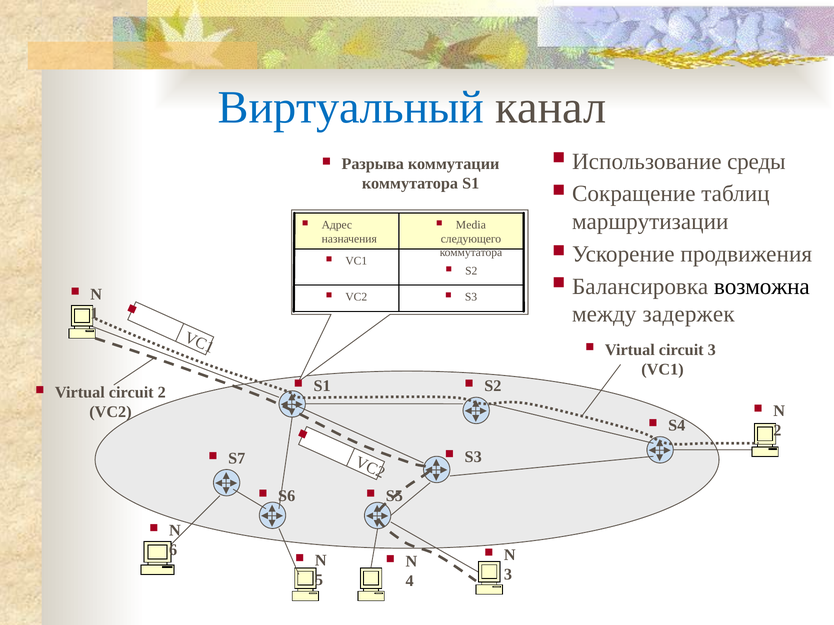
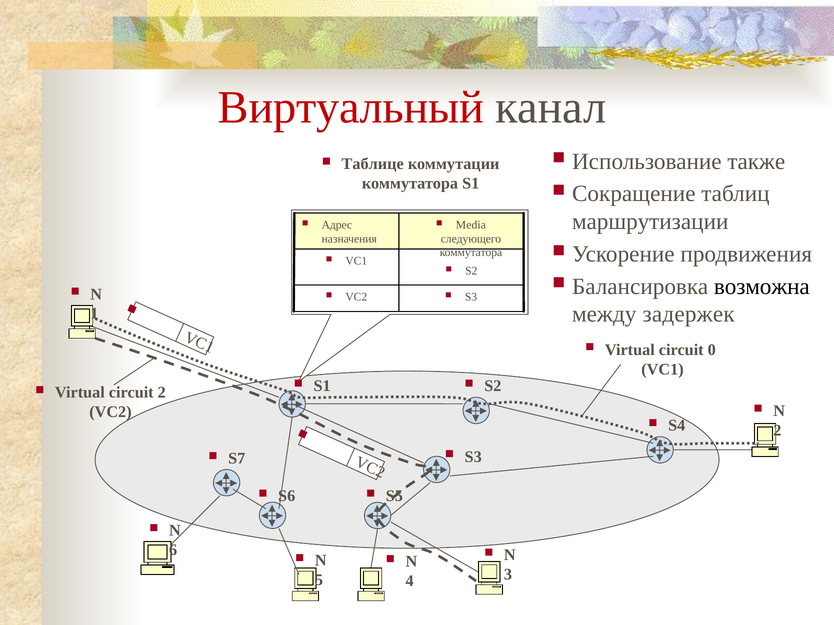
Виртуальный colour: blue -> red (351, 108)
среды: среды -> также (756, 162)
Разрыва: Разрыва -> Таблице (373, 164)
circuit 3: 3 -> 0 (712, 350)
